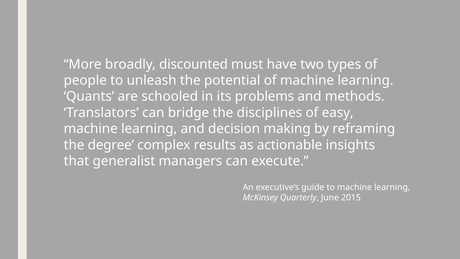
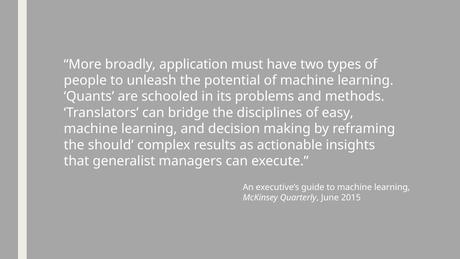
discounted: discounted -> application (193, 64)
degree: degree -> should (111, 145)
